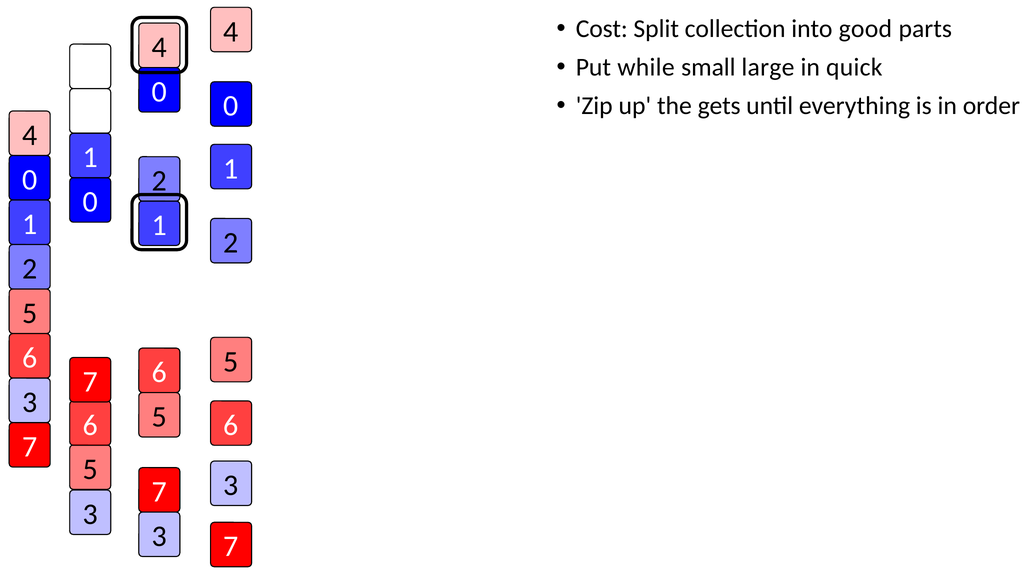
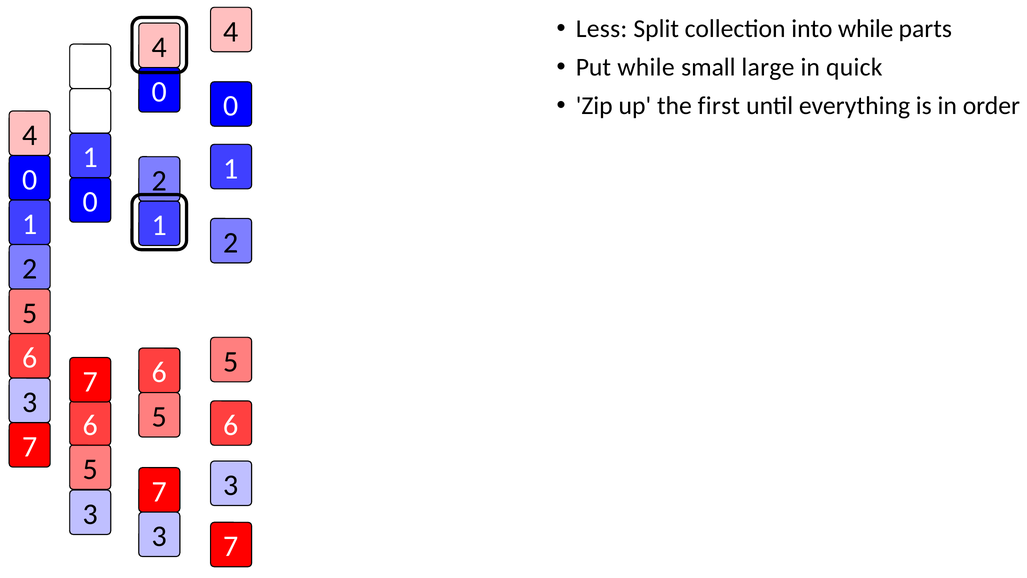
Cost: Cost -> Less (602, 29)
into good: good -> while (866, 29)
gets: gets -> first (719, 106)
